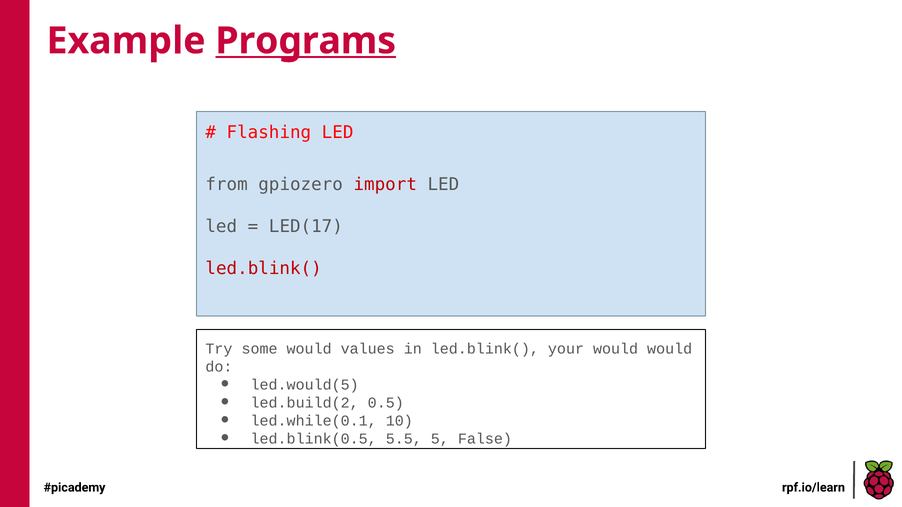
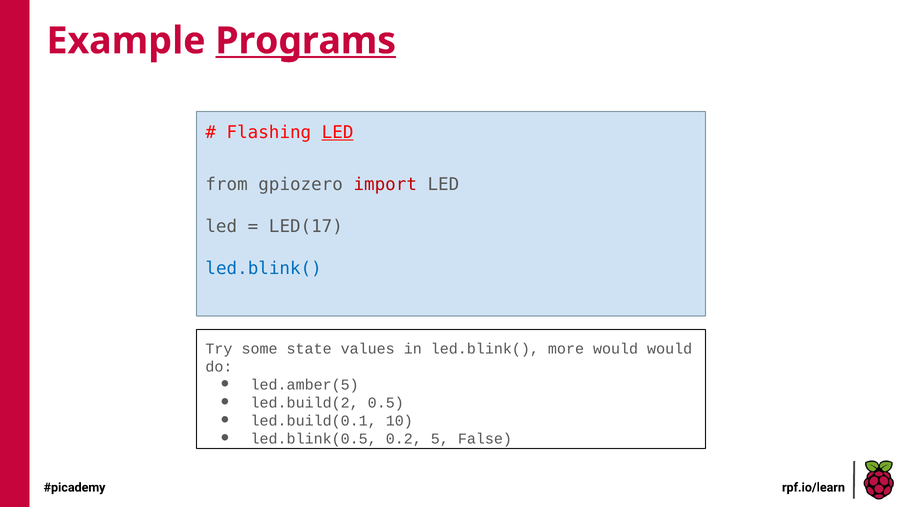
LED underline: none -> present (338, 132)
led.blink( colour: red -> blue (264, 269)
some would: would -> state (309, 349)
your: your -> more (566, 349)
led.would(5: led.would(5 -> led.amber(5 (305, 385)
led.while(0.1: led.while(0.1 -> led.build(0.1 (314, 421)
5.5: 5.5 -> 0.2 (404, 439)
